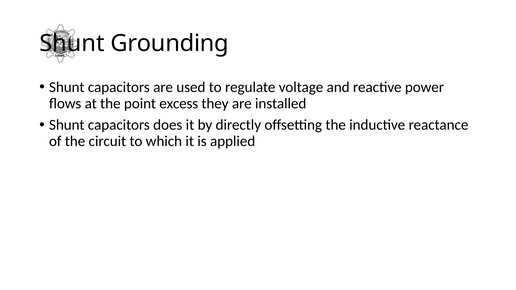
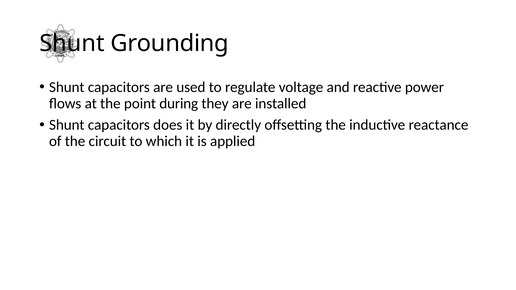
excess: excess -> during (179, 103)
